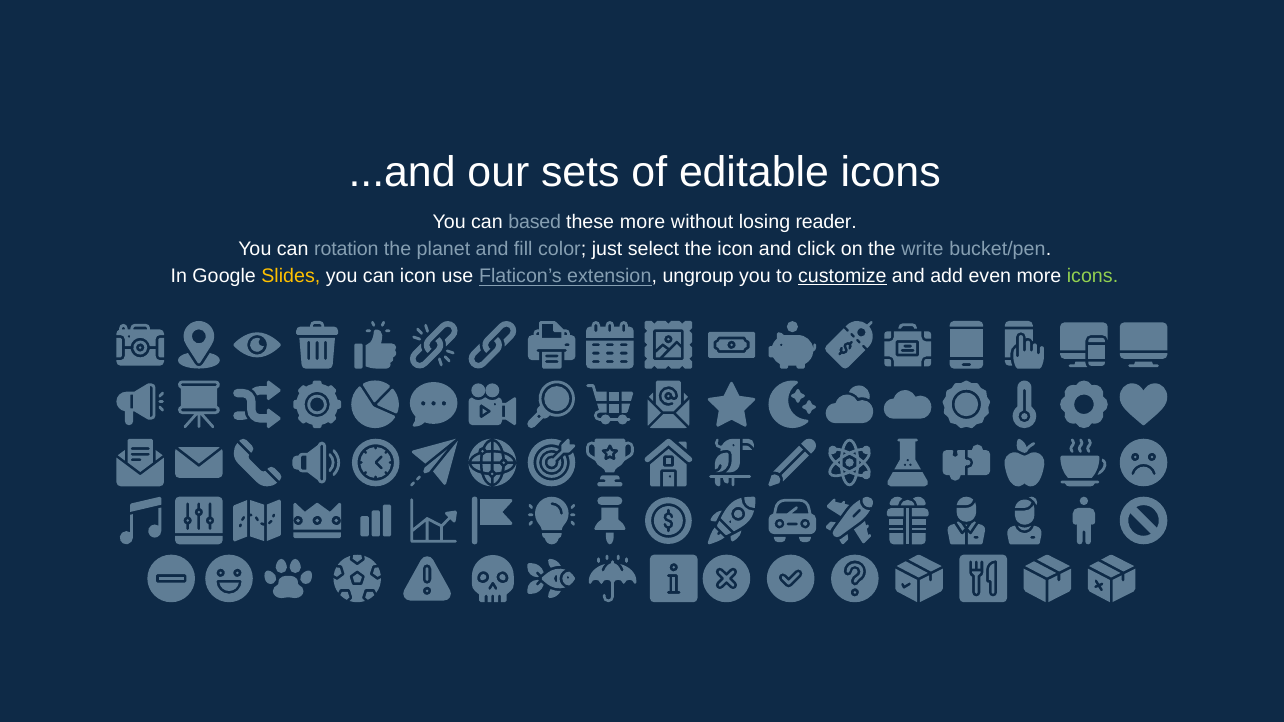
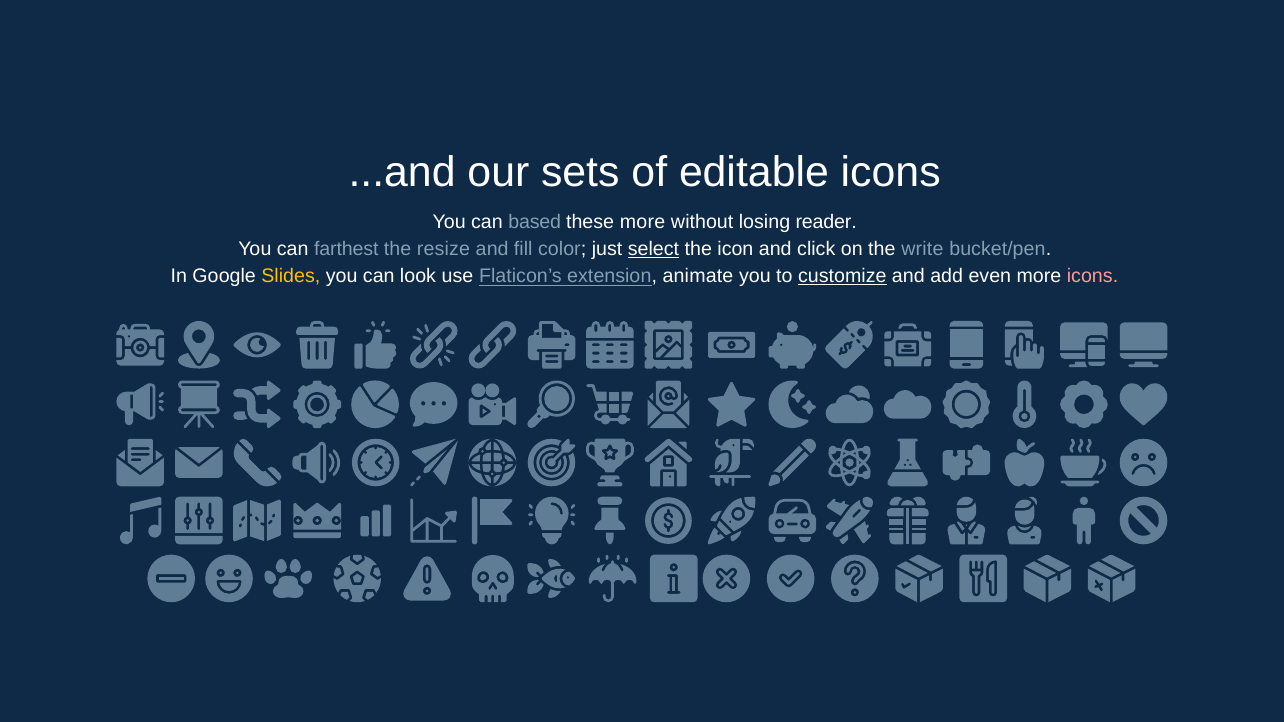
rotation: rotation -> farthest (346, 250)
planet: planet -> resize (443, 250)
select underline: none -> present (653, 250)
can icon: icon -> look (418, 277)
ungroup: ungroup -> animate (698, 277)
icons colour: light green -> pink (1092, 277)
